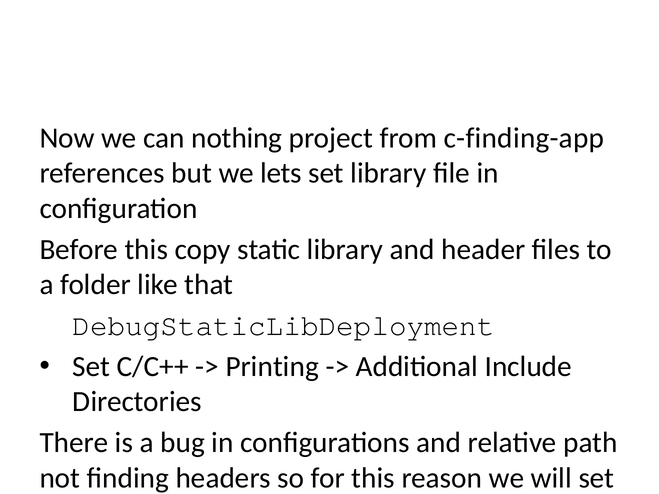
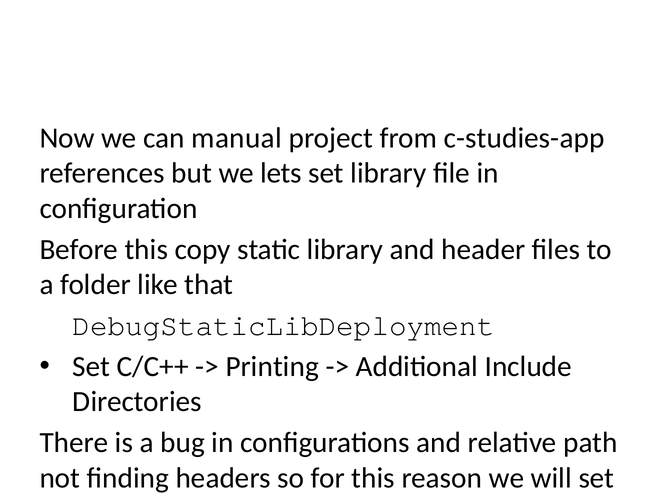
nothing: nothing -> manual (237, 138)
c-finding-app: c-finding-app -> c-studies-app (524, 138)
